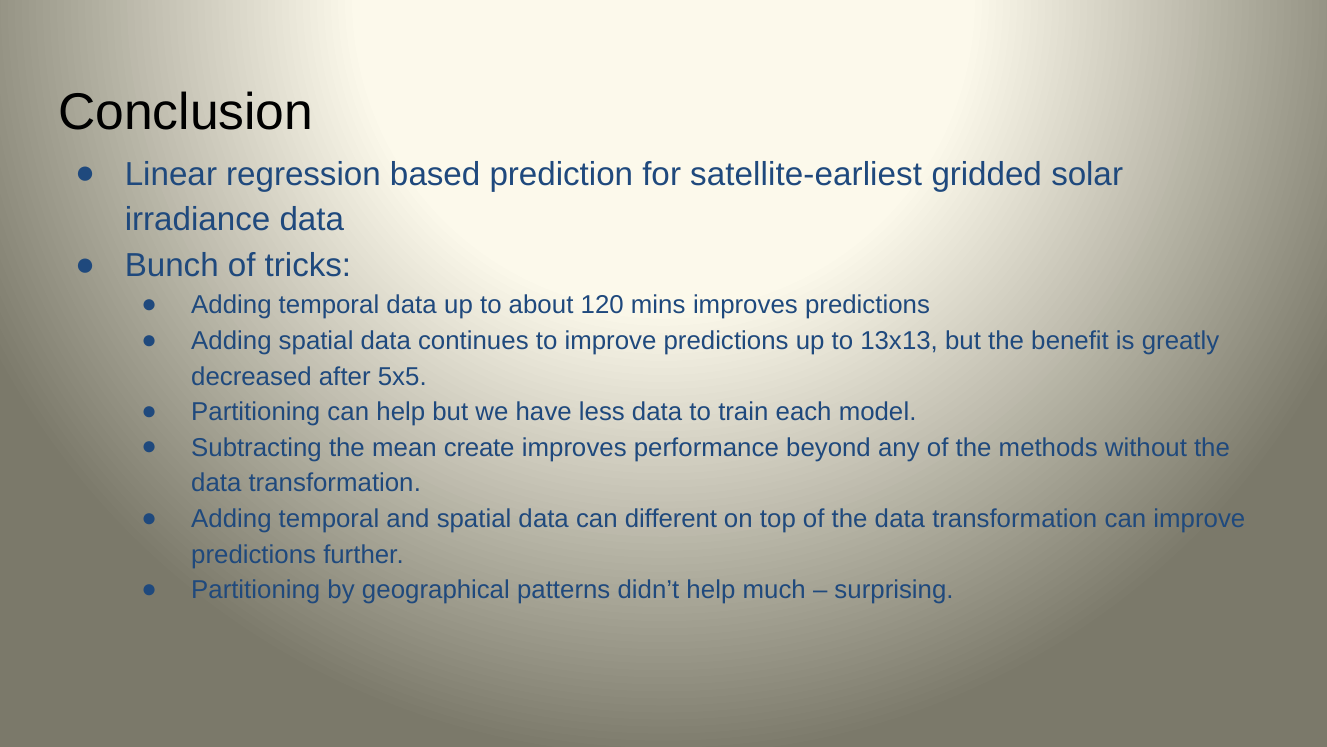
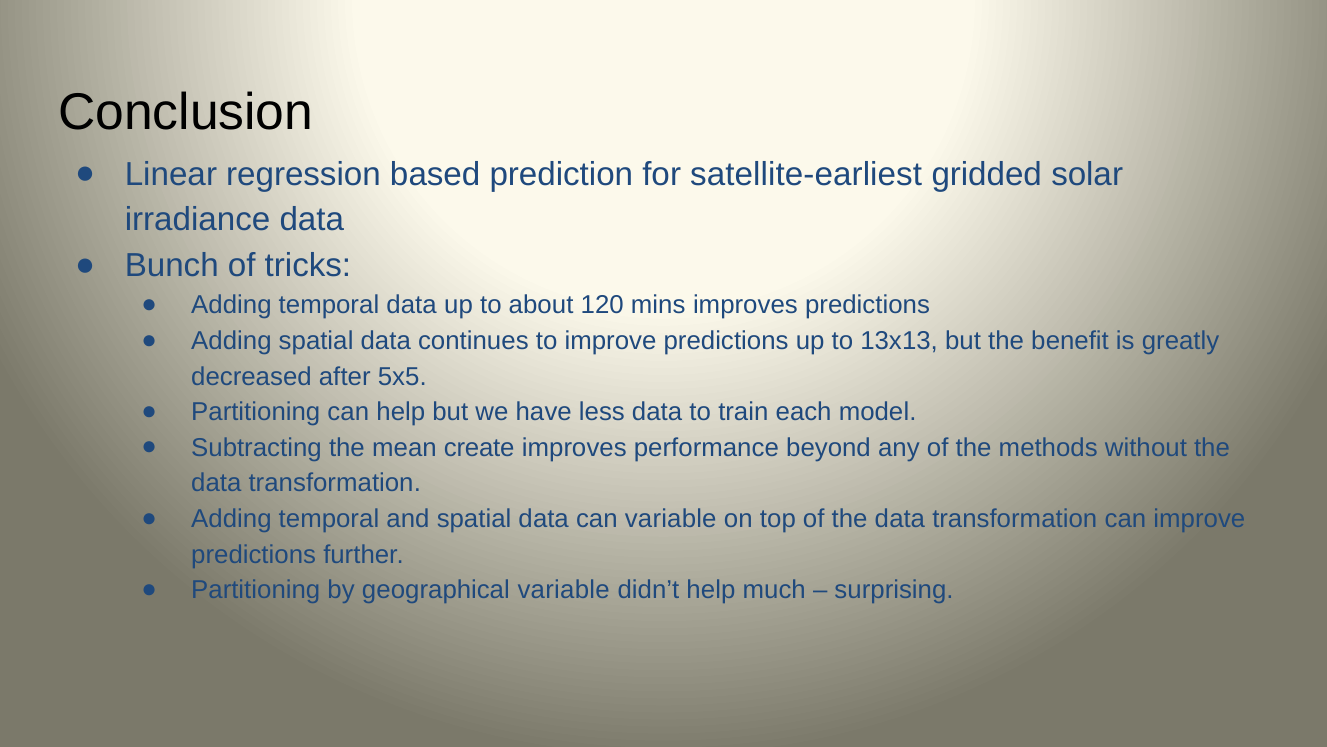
can different: different -> variable (671, 519)
geographical patterns: patterns -> variable (564, 590)
